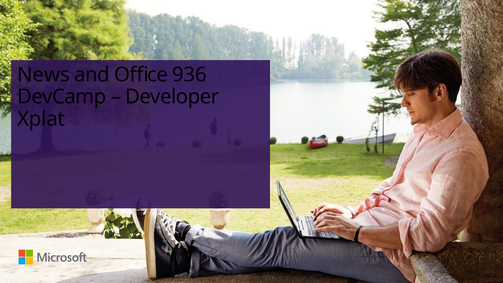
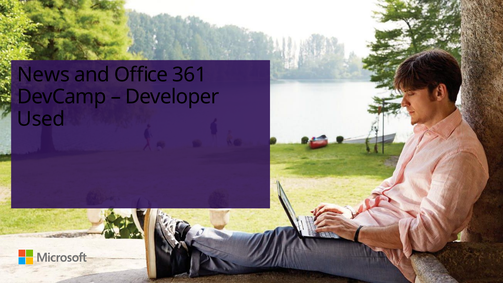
936: 936 -> 361 (189, 75)
Xplat: Xplat -> Used (41, 119)
